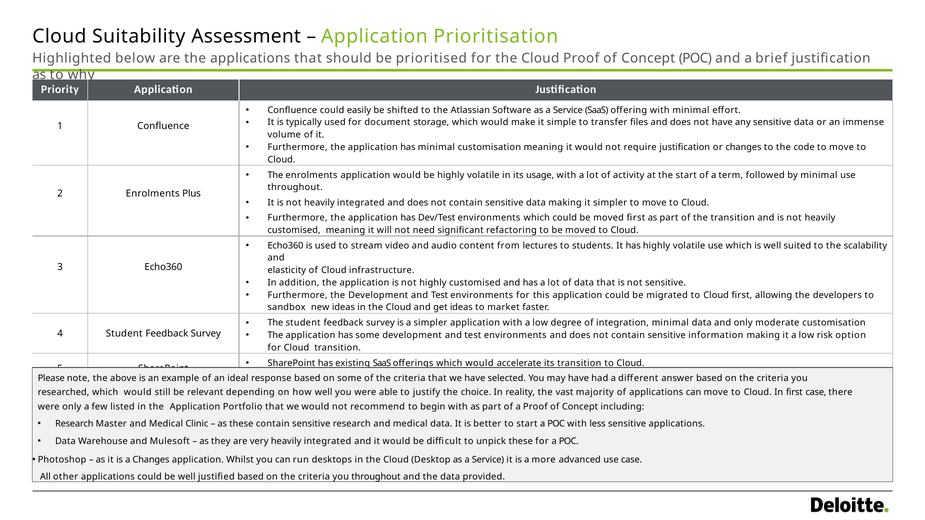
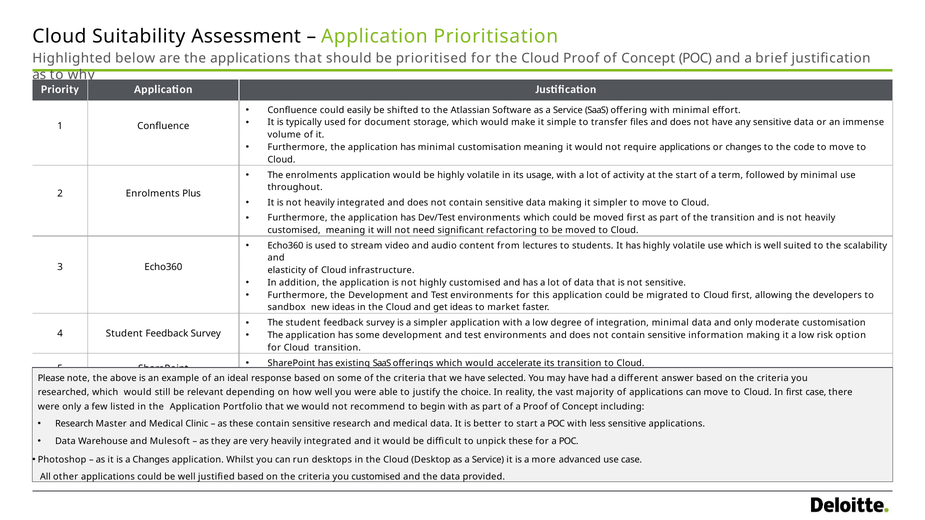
require justification: justification -> applications (685, 147)
you throughout: throughout -> customised (376, 477)
